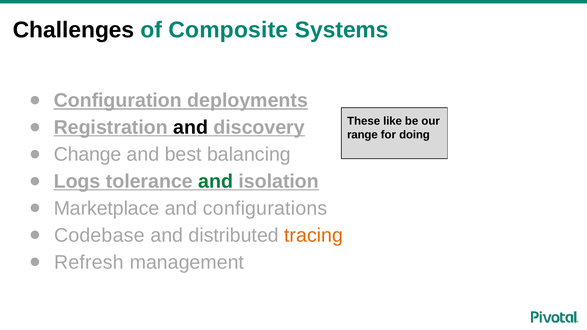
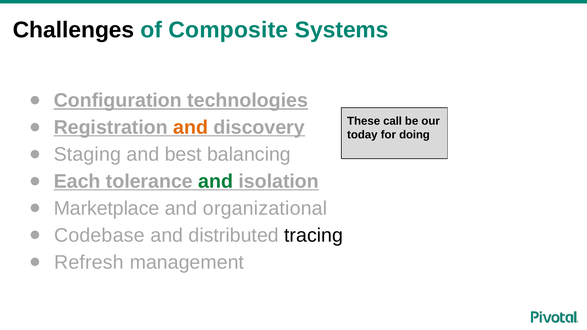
deployments: deployments -> technologies (248, 100)
like: like -> call (393, 121)
and colour: black -> orange (191, 127)
range: range -> today (362, 135)
Change: Change -> Staging (87, 154)
Logs: Logs -> Each (77, 181)
configurations: configurations -> organizational (265, 208)
tracing colour: orange -> black (314, 235)
